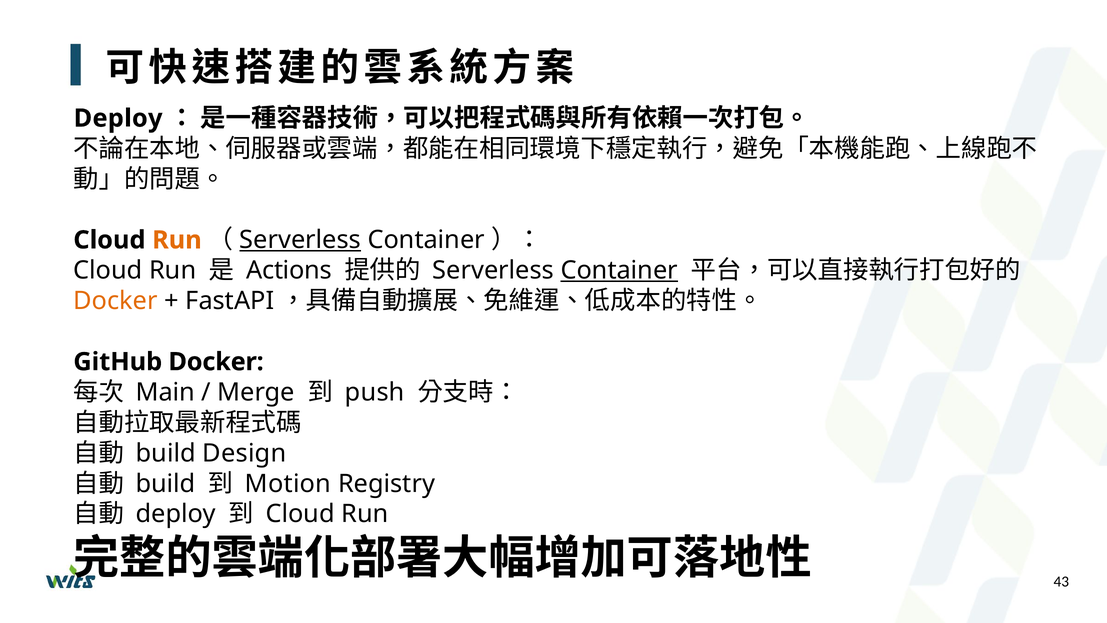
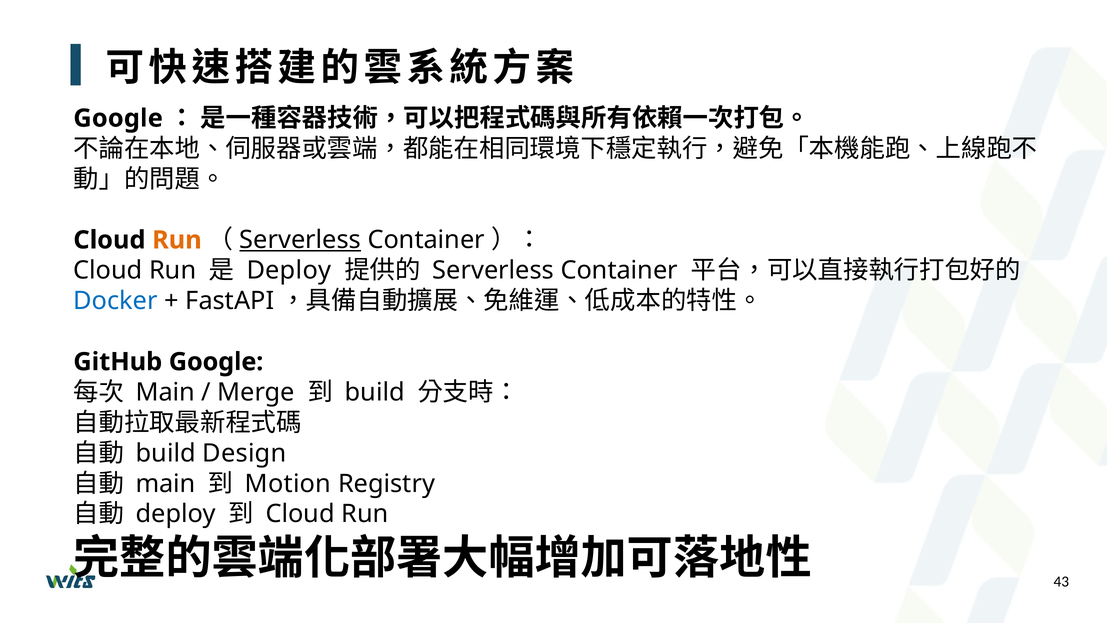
Deploy: Deploy -> Google (118, 118)
Actions: Actions -> Deploy (289, 270)
Container underline: present -> none (619, 270)
Docker colour: orange -> blue (116, 301)
GitHub Docker: Docker -> Google (216, 362)
push: push -> build (375, 392)
build: build -> main (166, 483)
